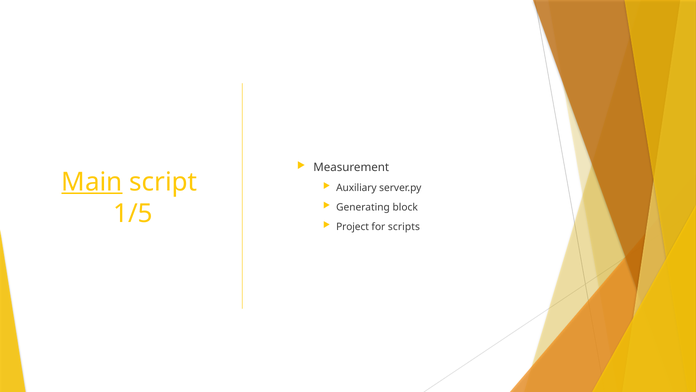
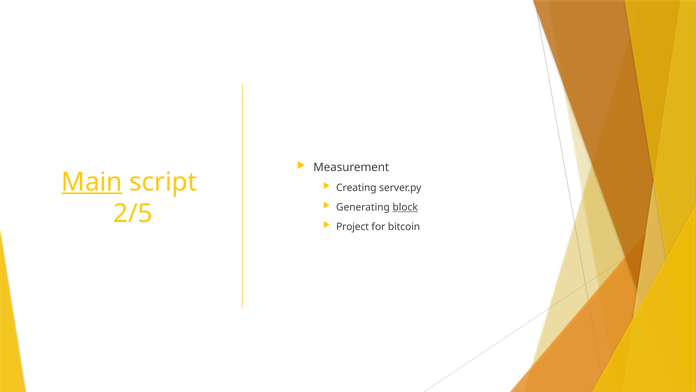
Auxiliary: Auxiliary -> Creating (356, 188)
block underline: none -> present (405, 207)
1/5: 1/5 -> 2/5 (133, 213)
scripts: scripts -> bitcoin (404, 226)
